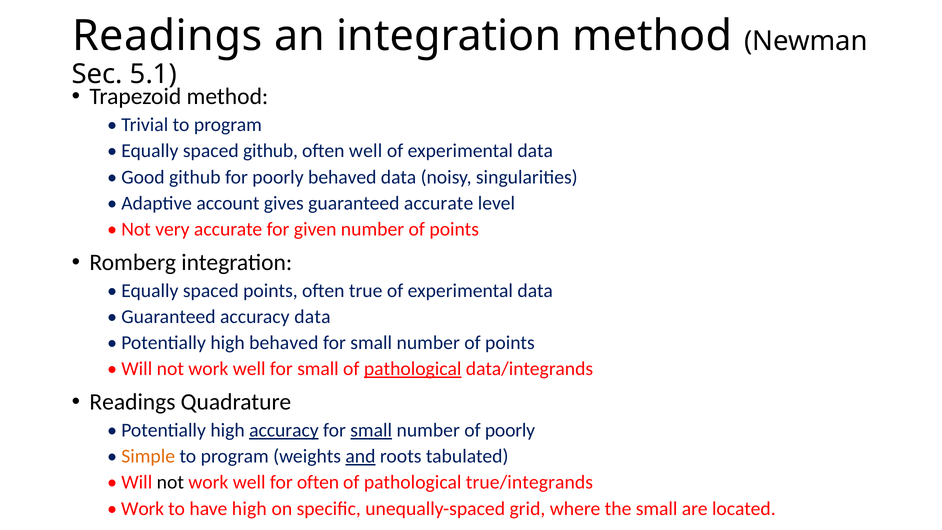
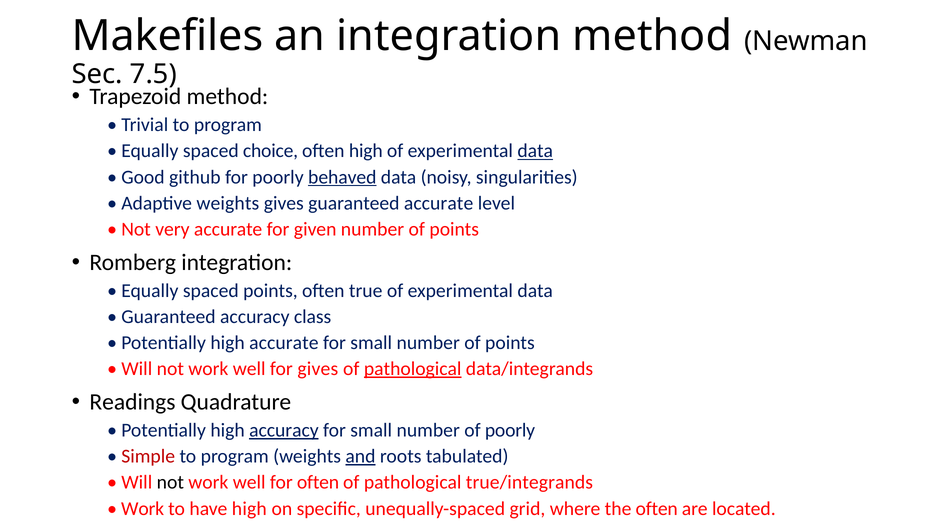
Readings: Readings -> Makefiles (168, 36)
5.1: 5.1 -> 7.5 (153, 74)
spaced github: github -> choice (271, 151)
often well: well -> high (366, 151)
data underline: none -> present (535, 151)
behaved underline: none -> present (342, 177)
Adaptive account: account -> weights (228, 203)
accuracy data: data -> class (313, 317)
high behaved: behaved -> accurate (284, 343)
well for small: small -> gives (318, 369)
small underline: present -> none (371, 430)
Simple colour: orange -> red (148, 456)
the small: small -> often (657, 508)
